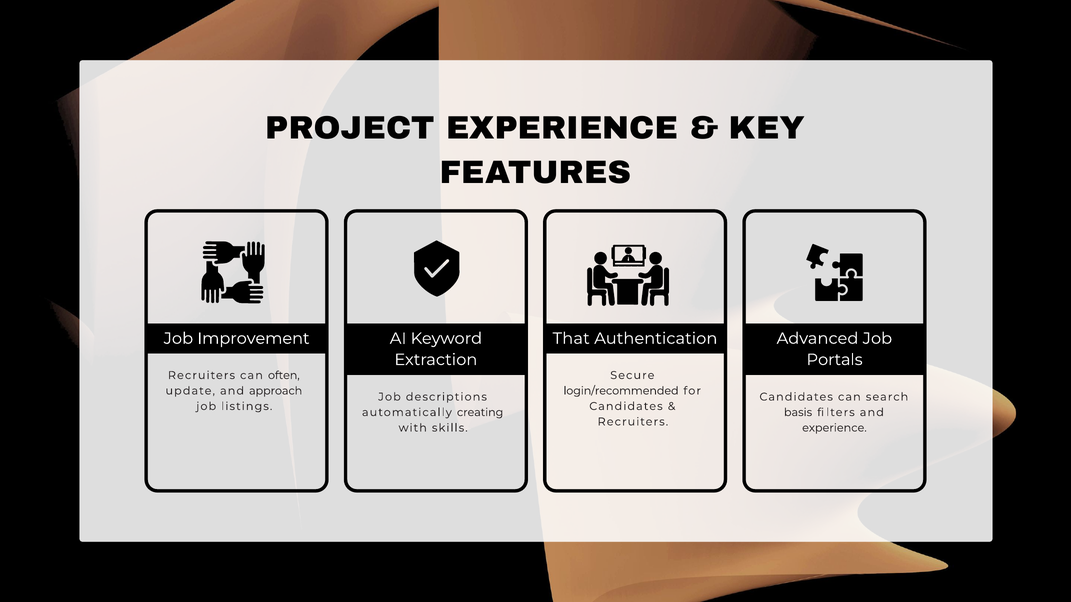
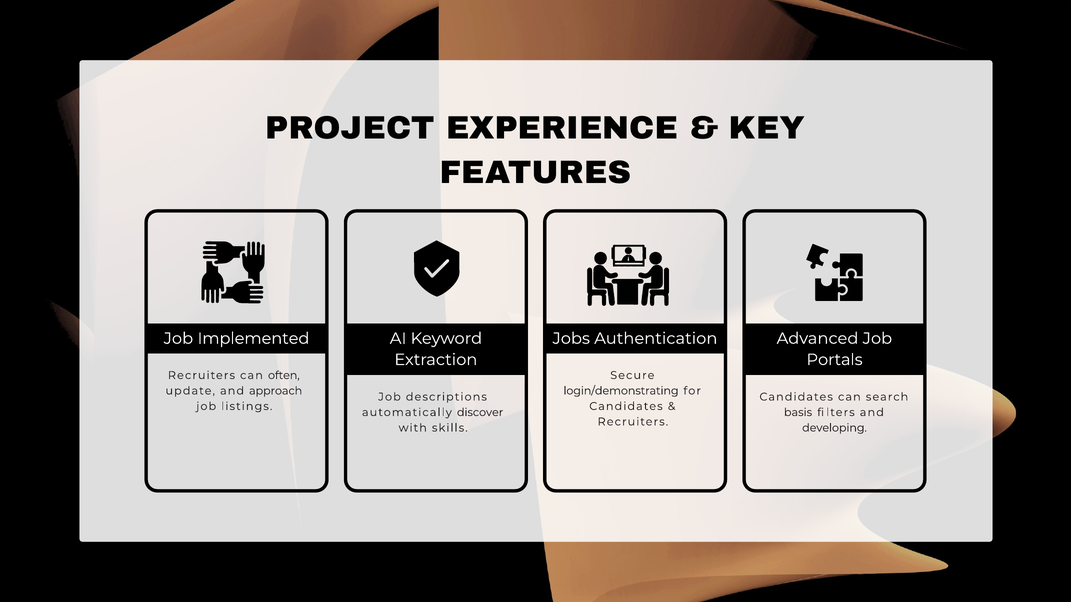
Improvement: Improvement -> Implemented (253, 339)
That: That -> Jobs (571, 339)
login/recommended: login/recommended -> login/demonstrating (621, 391)
creating: creating -> discover (480, 413)
experience: experience -> developing (834, 428)
